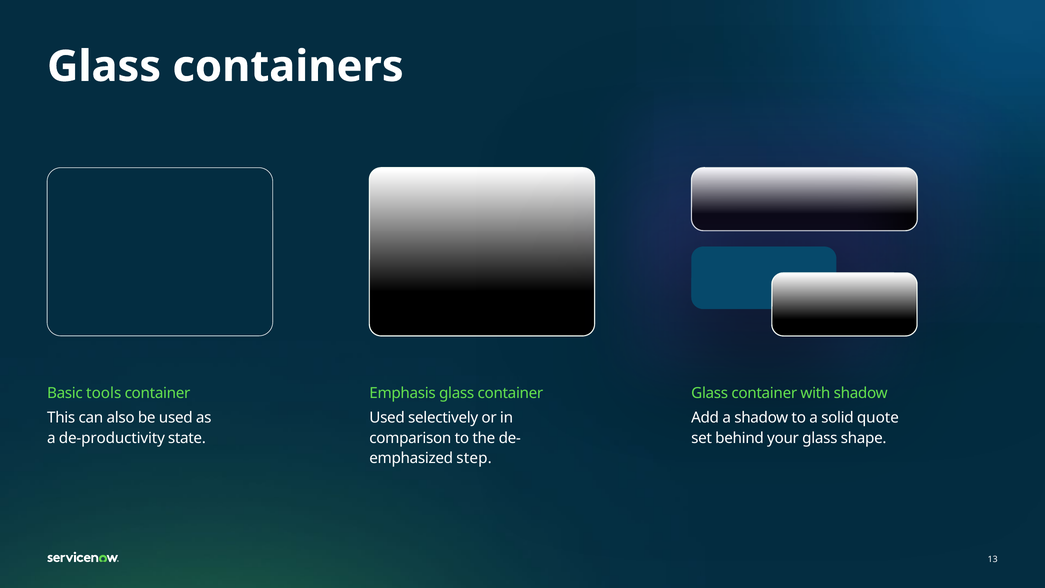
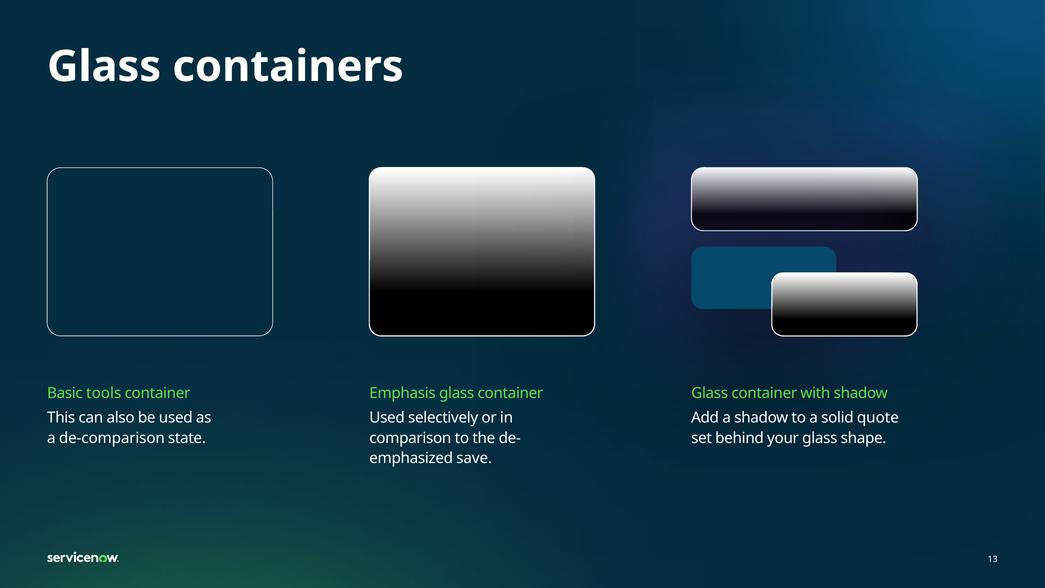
de-productivity: de-productivity -> de-comparison (112, 438)
step: step -> save (474, 458)
